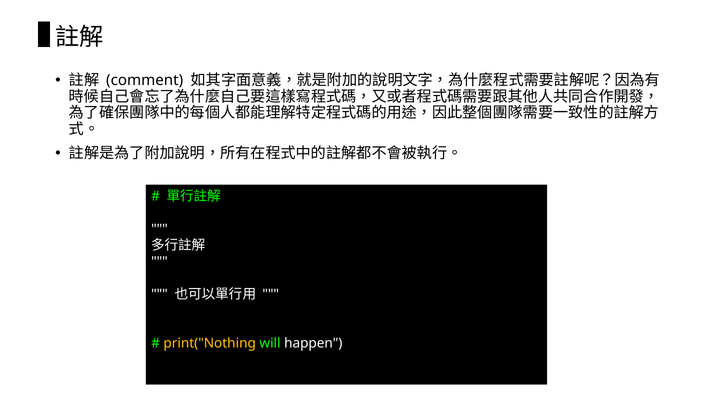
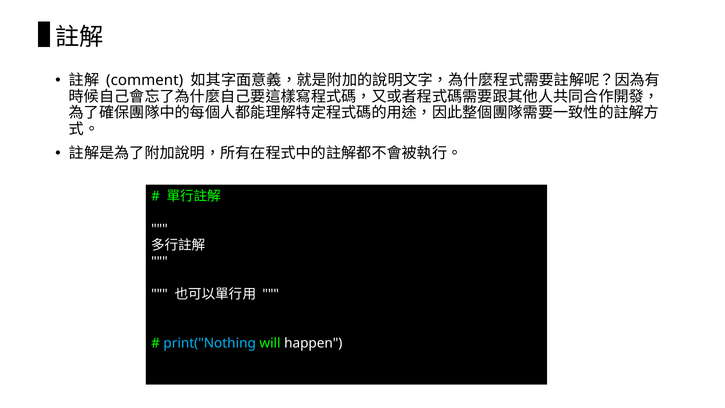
print("Nothing colour: yellow -> light blue (210, 343)
